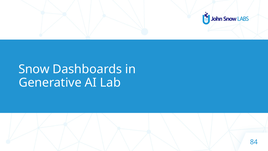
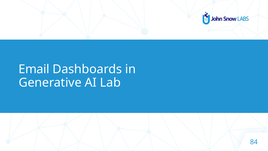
Snow: Snow -> Email (34, 69)
